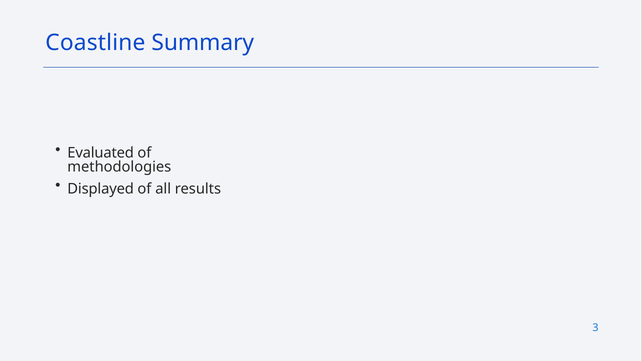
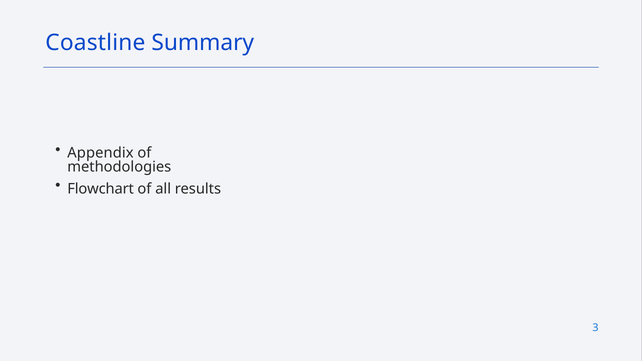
Evaluated: Evaluated -> Appendix (100, 153)
Displayed: Displayed -> Flowchart (101, 189)
